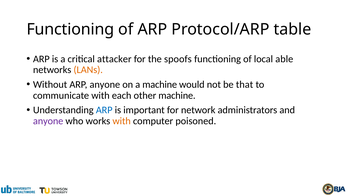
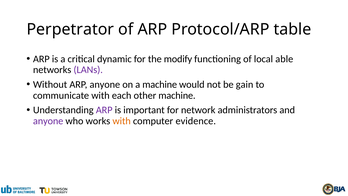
Functioning: Functioning -> Perpetrator (70, 29)
attacker: attacker -> dynamic (114, 59)
spoofs: spoofs -> modify (178, 59)
LANs colour: orange -> purple (88, 70)
that: that -> gain (245, 84)
ARP colour: blue -> purple (104, 110)
poisoned: poisoned -> evidence (196, 121)
